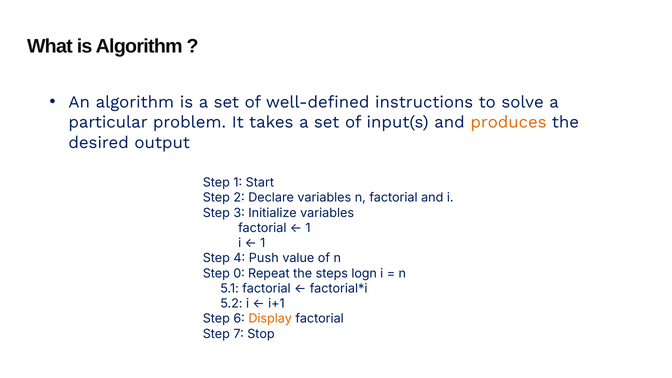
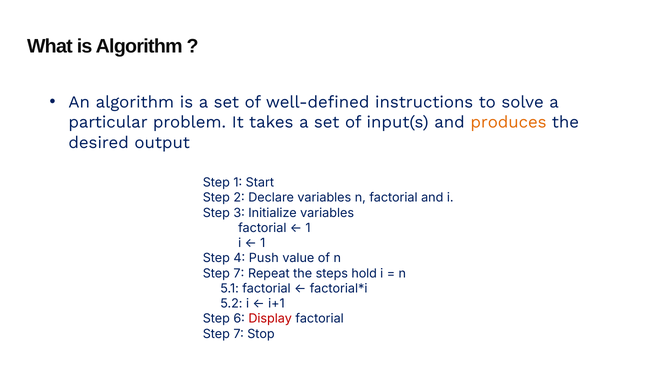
0: 0 -> 7 (239, 273)
logn: logn -> hold (364, 273)
Display colour: orange -> red (270, 319)
